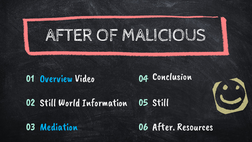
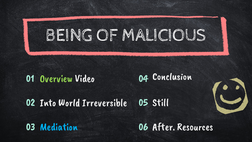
AFTER: AFTER -> BEING (69, 35)
Overview colour: light blue -> light green (56, 78)
Still: Still -> Into (48, 102)
Information: Information -> Irreversible (105, 102)
